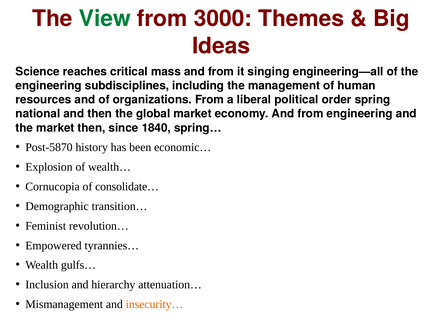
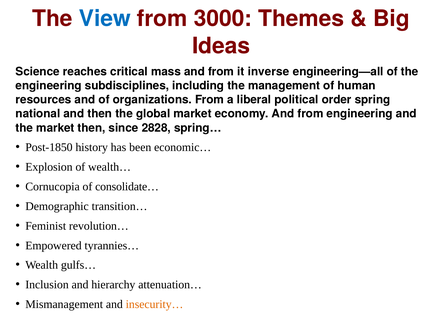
View colour: green -> blue (105, 19)
singing: singing -> inverse (269, 71)
1840: 1840 -> 2828 (156, 128)
Post-5870: Post-5870 -> Post-1850 (49, 147)
